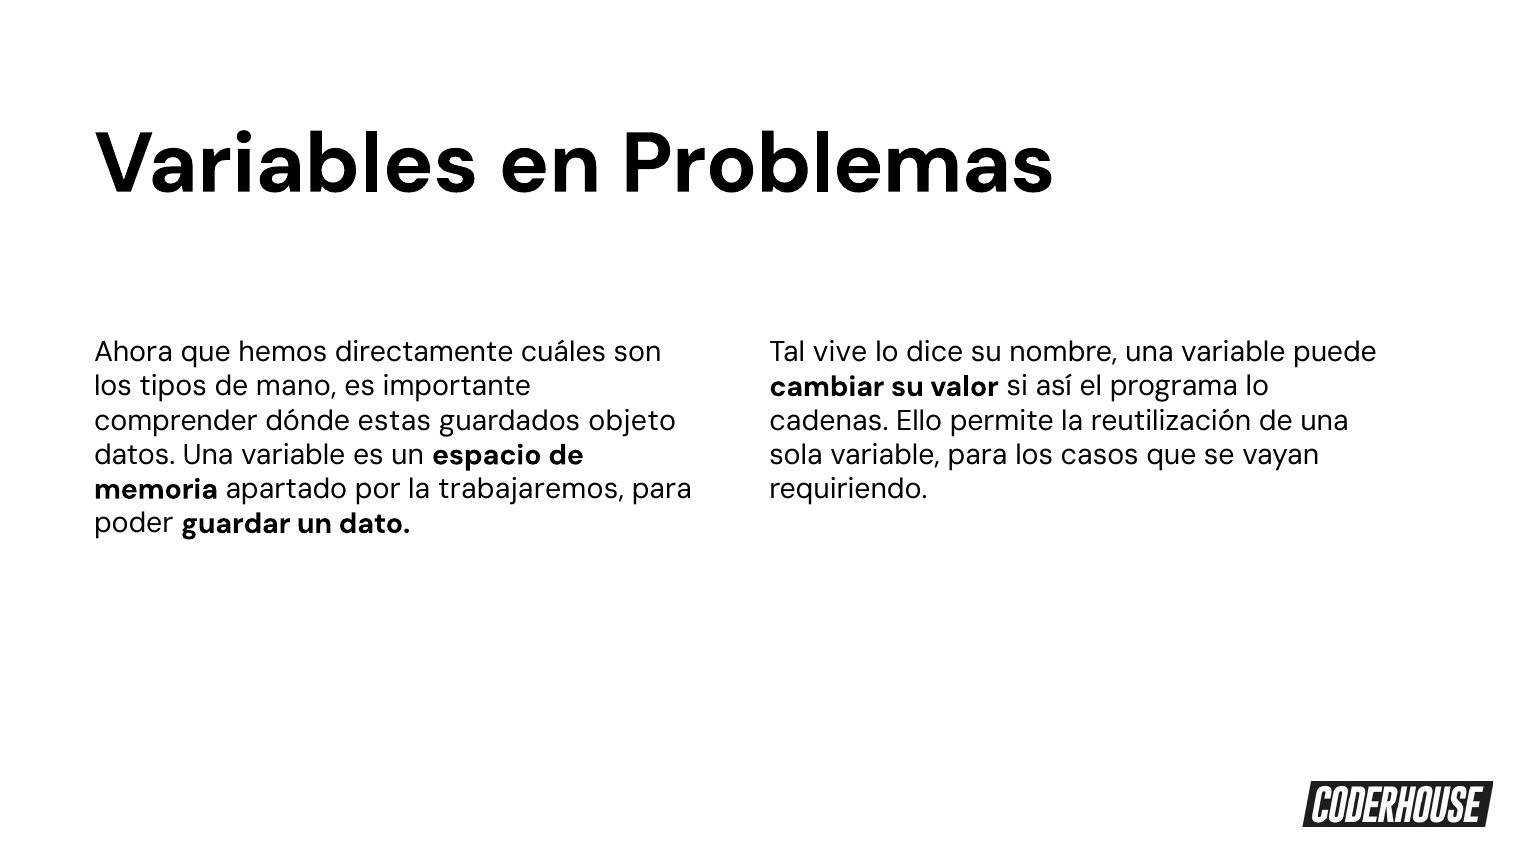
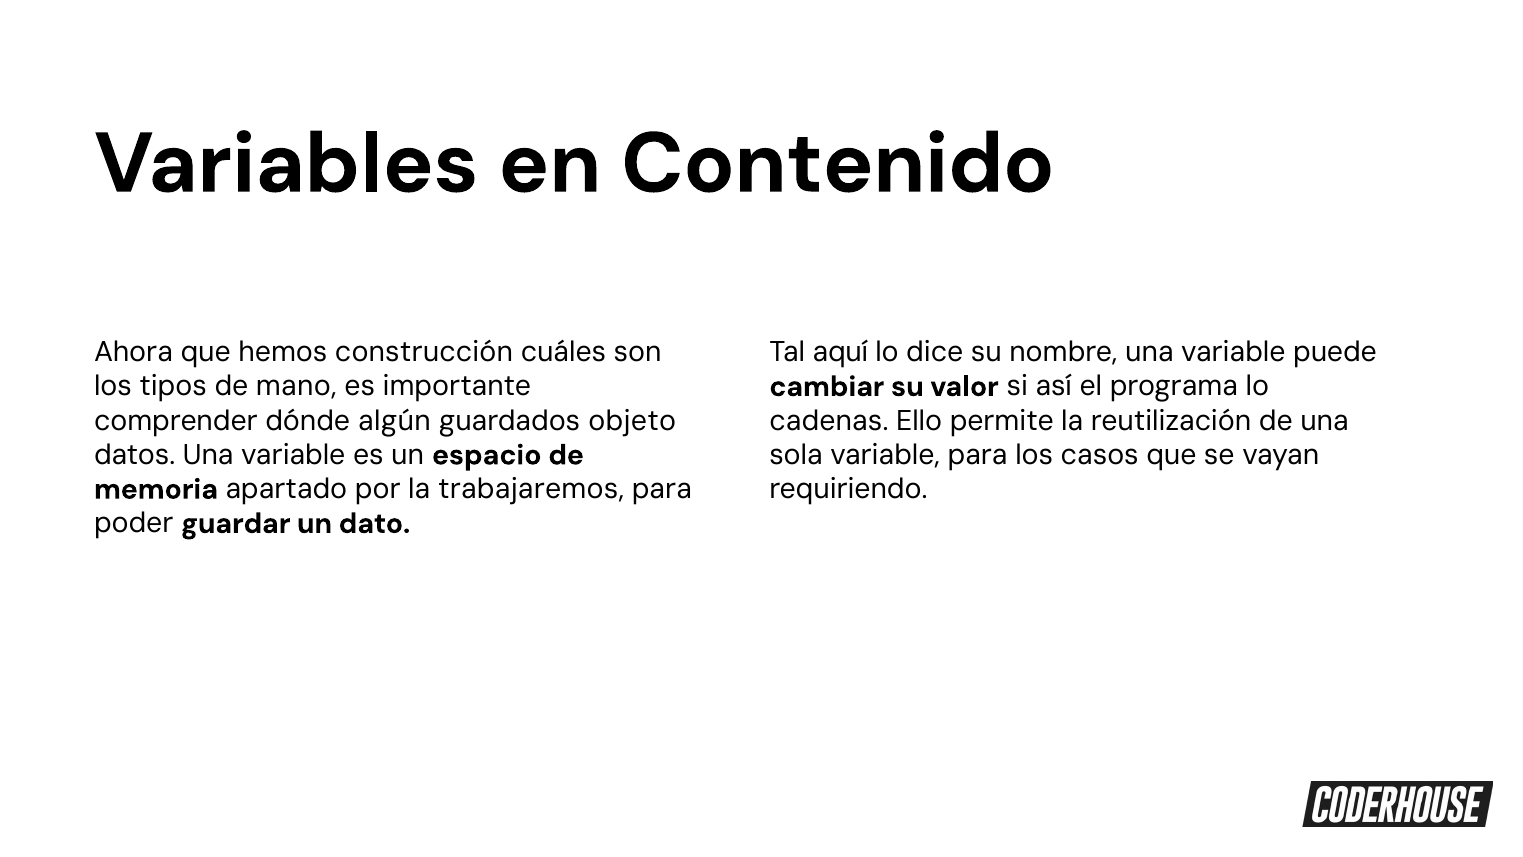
Problemas: Problemas -> Contenido (838, 164)
directamente: directamente -> construcción (424, 352)
vive: vive -> aquí (840, 352)
estas: estas -> algún (394, 421)
